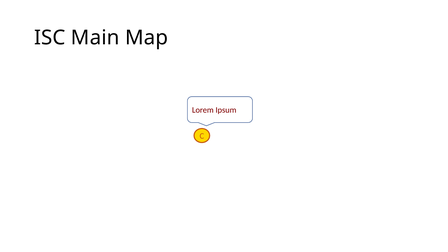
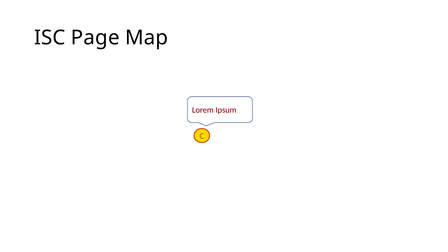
Main: Main -> Page (95, 38)
